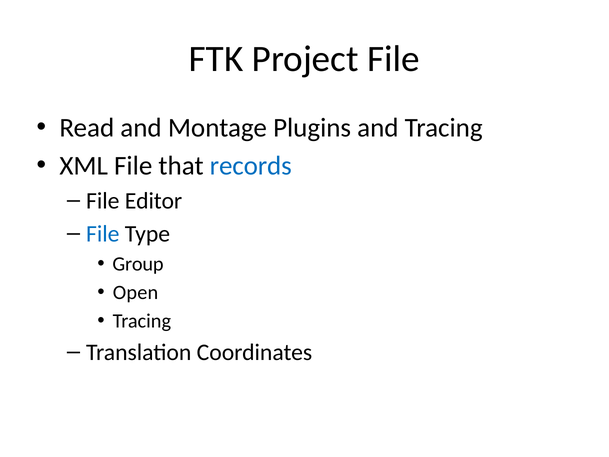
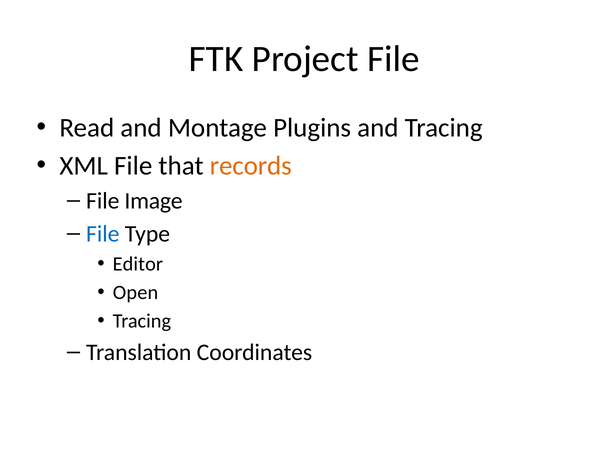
records colour: blue -> orange (251, 166)
Editor: Editor -> Image (154, 201)
Group: Group -> Editor (138, 264)
